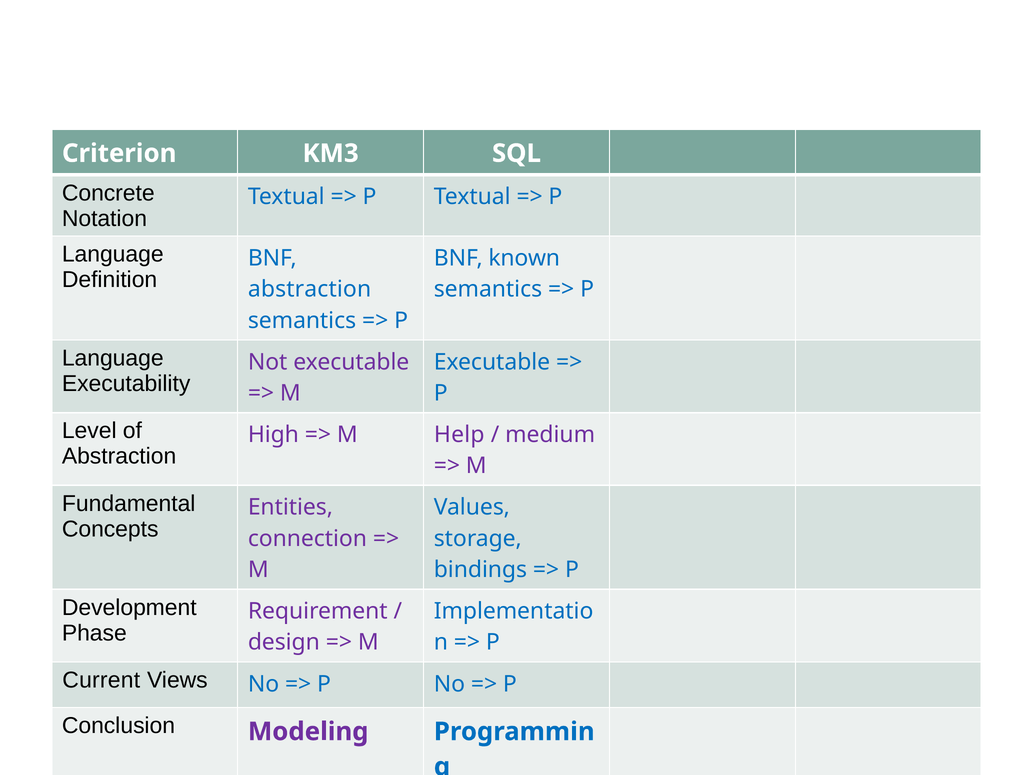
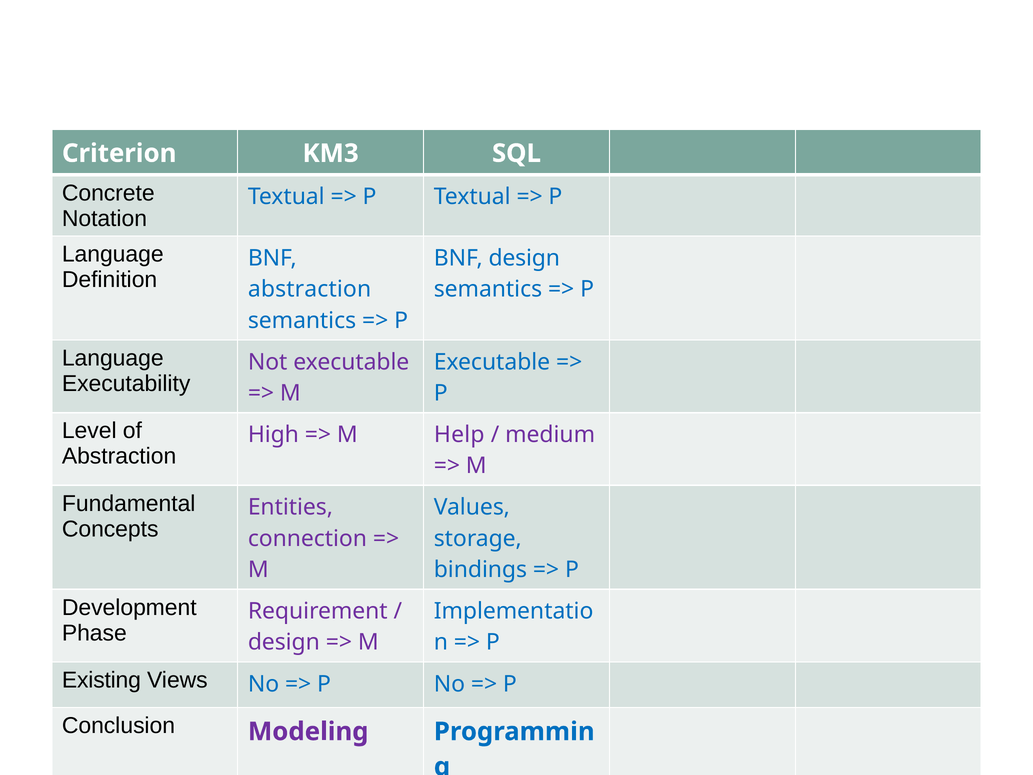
BNF known: known -> design (524, 258)
Current: Current -> Existing (101, 680)
